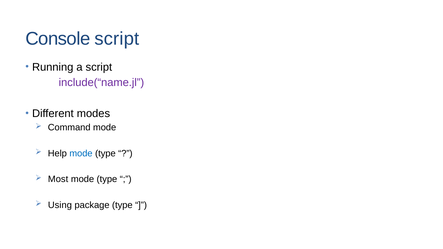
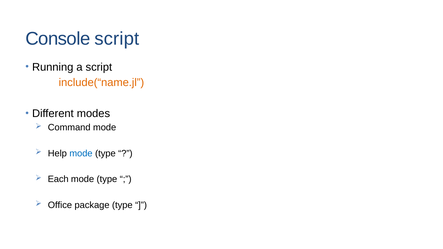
include(“name.jl colour: purple -> orange (101, 83)
Most: Most -> Each (58, 179)
Using: Using -> Office (60, 205)
